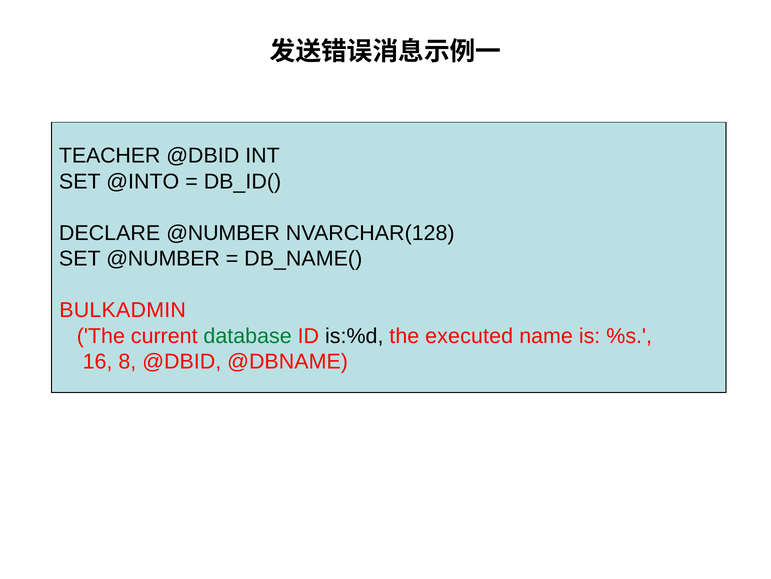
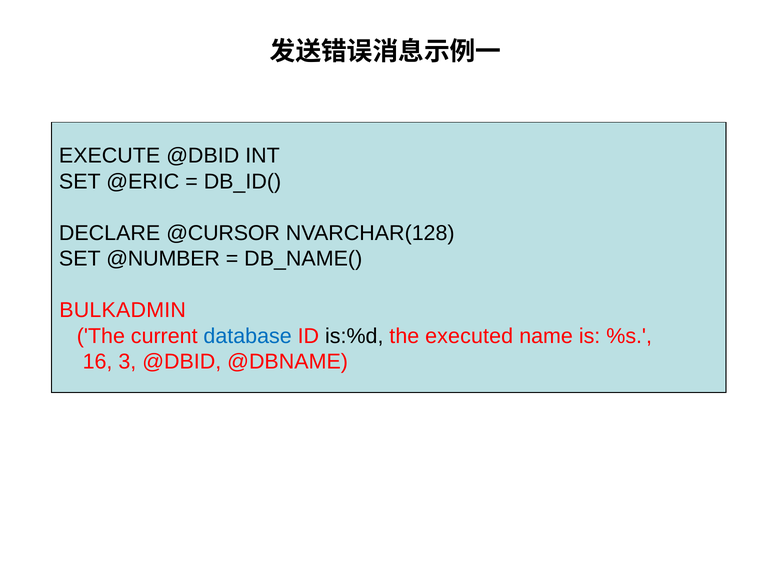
TEACHER: TEACHER -> EXECUTE (110, 156)
@INTO: @INTO -> @ERIC (143, 181)
DECLARE @NUMBER: @NUMBER -> @CURSOR (223, 233)
database colour: green -> blue (248, 336)
8: 8 -> 3 (127, 361)
